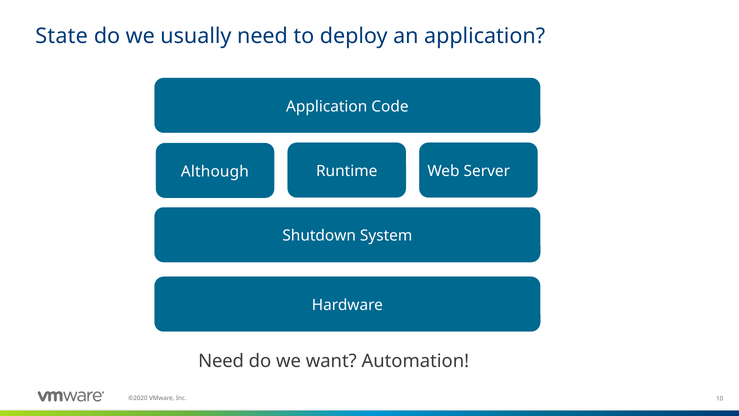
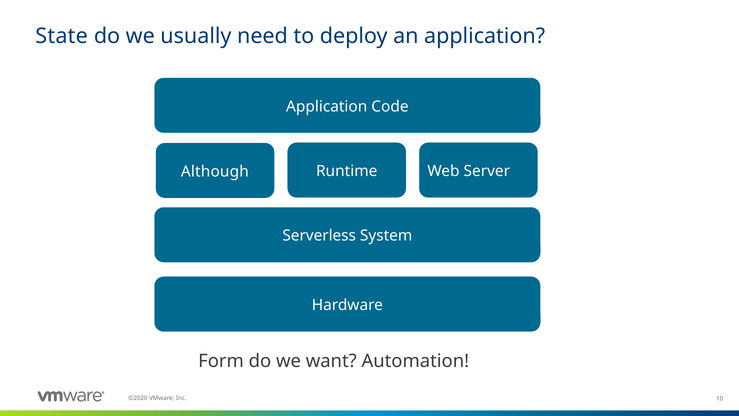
Shutdown: Shutdown -> Serverless (319, 236)
Need: Need -> Form (221, 361)
